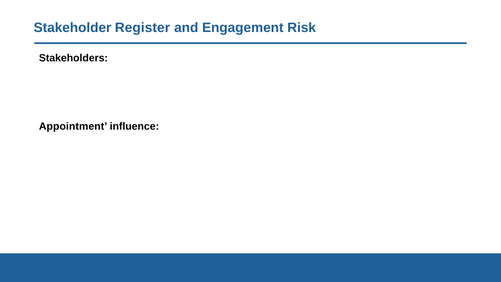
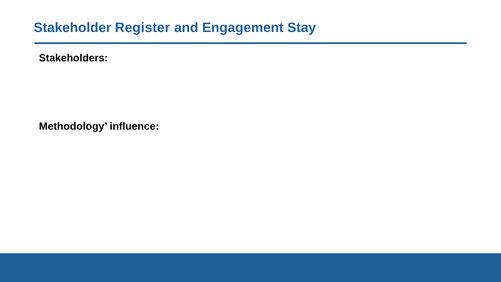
Risk: Risk -> Stay (302, 28)
Appointment: Appointment -> Methodology (73, 126)
